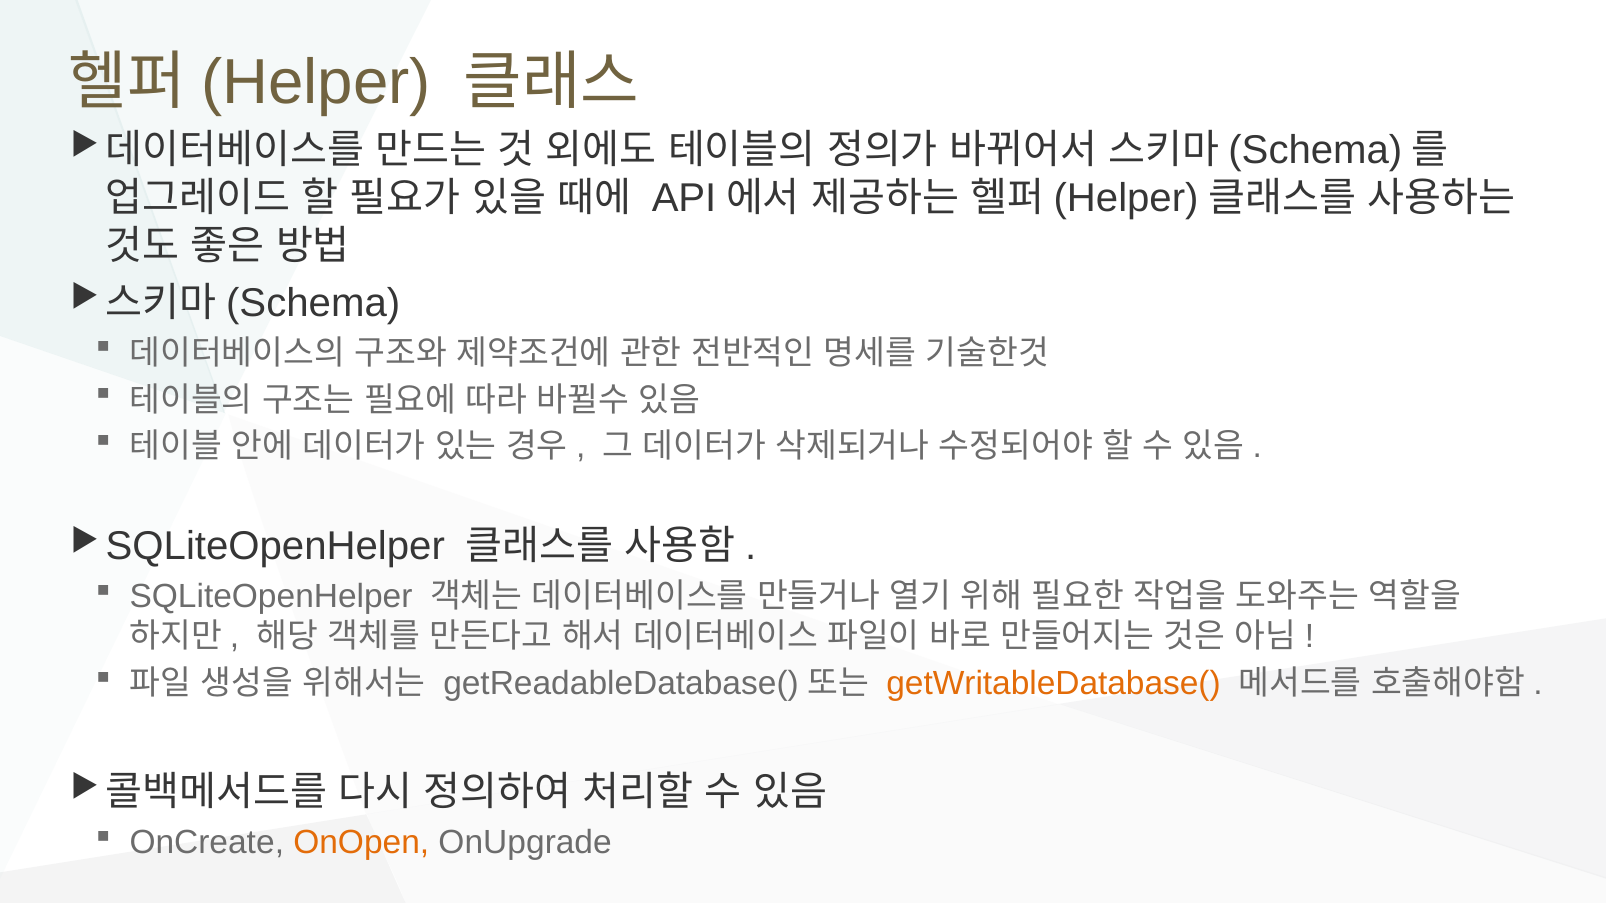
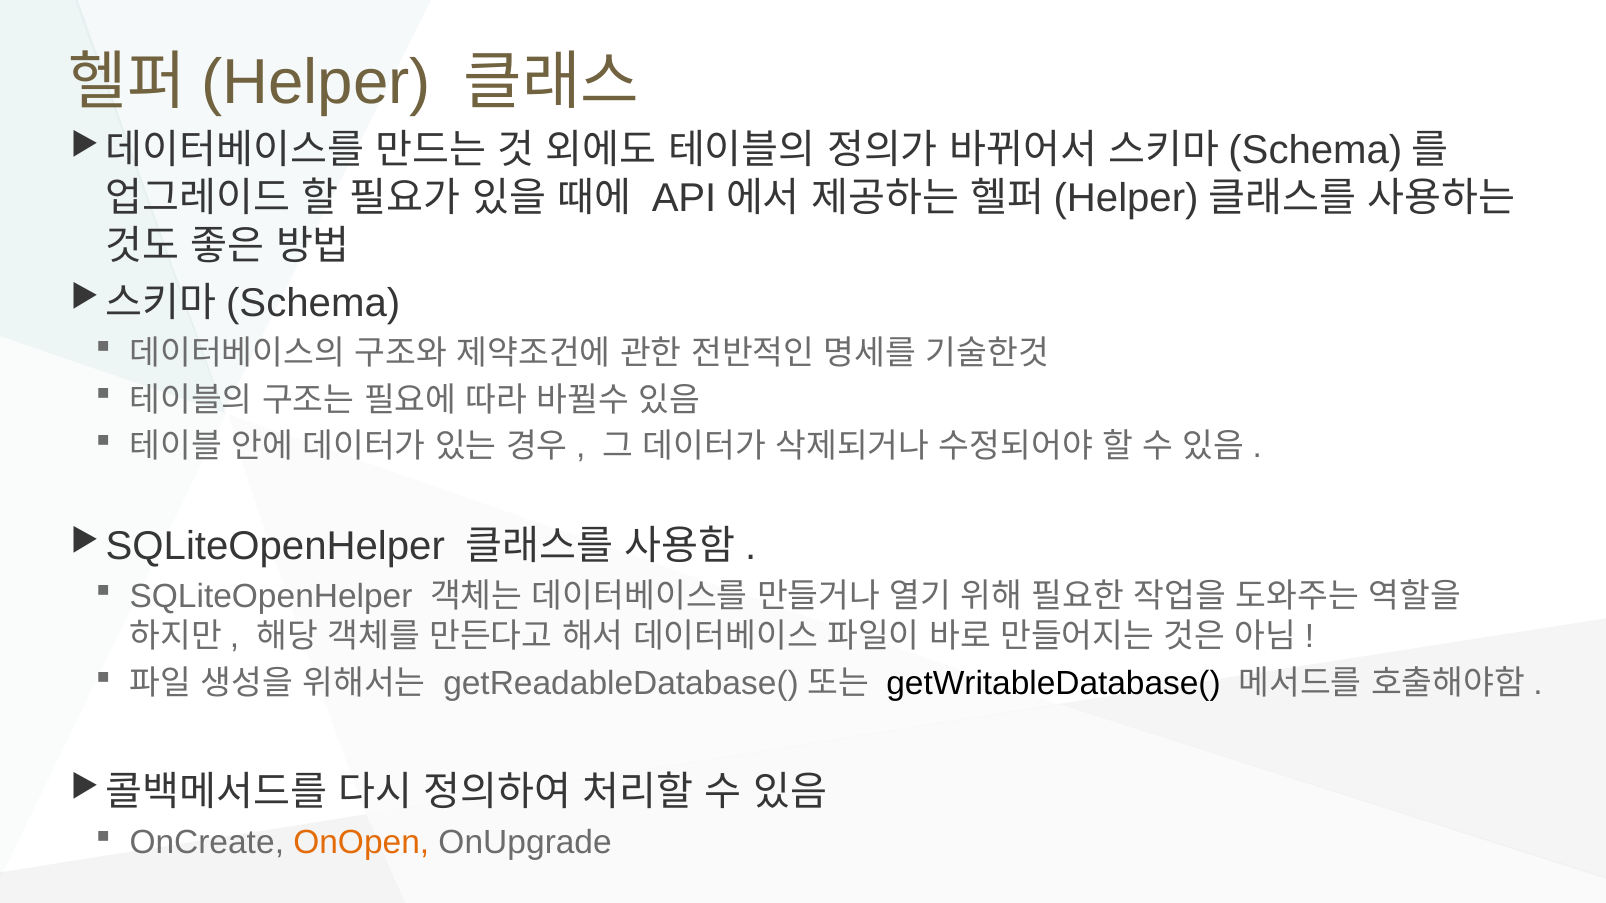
getWritableDatabase( colour: orange -> black (1054, 684)
